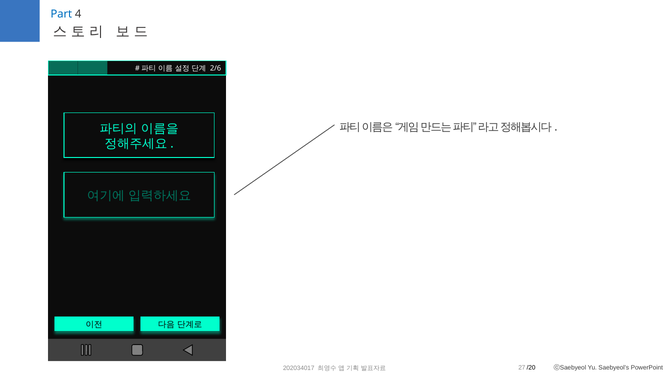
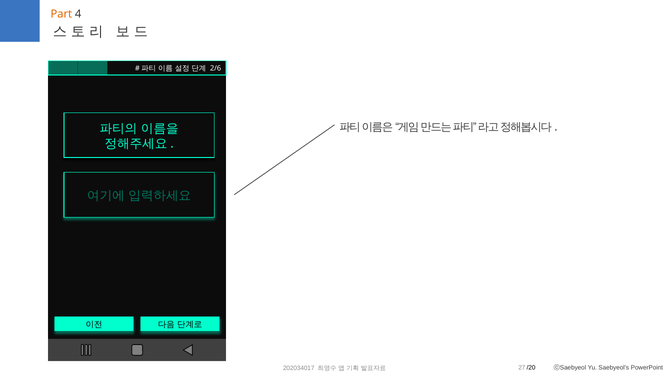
Part colour: blue -> orange (61, 14)
